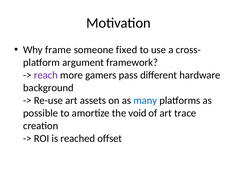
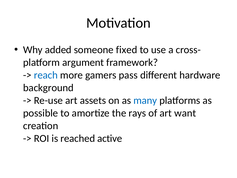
frame: frame -> added (58, 50)
reach colour: purple -> blue (46, 75)
void: void -> rays (137, 113)
trace: trace -> want (185, 113)
offset: offset -> active (110, 138)
